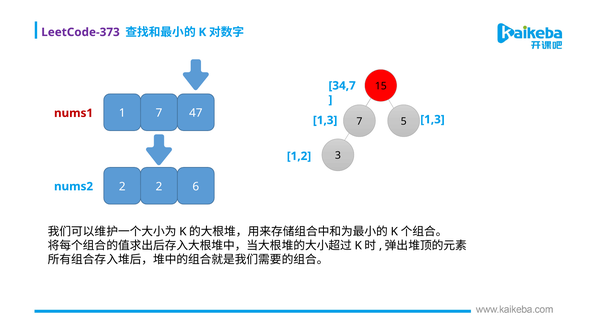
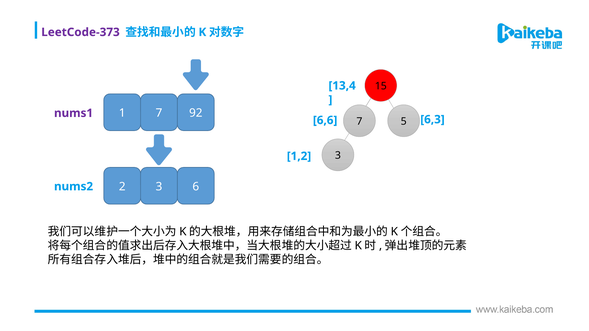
34,7: 34,7 -> 13,4 (342, 86)
47: 47 -> 92 (196, 113)
nums1 colour: red -> purple (74, 113)
1,3: 1,3 -> 6,6 (325, 120)
5 1,3: 1,3 -> 6,3 (432, 120)
2 2: 2 -> 3 (159, 187)
